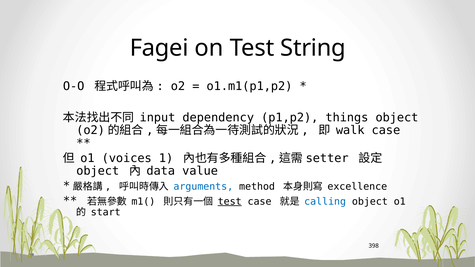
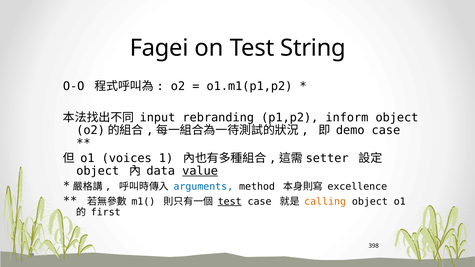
dependency: dependency -> rebranding (218, 118)
things: things -> inform (347, 118)
walk: walk -> demo (350, 130)
value underline: none -> present (200, 171)
calling colour: blue -> orange (325, 202)
start: start -> first (106, 212)
